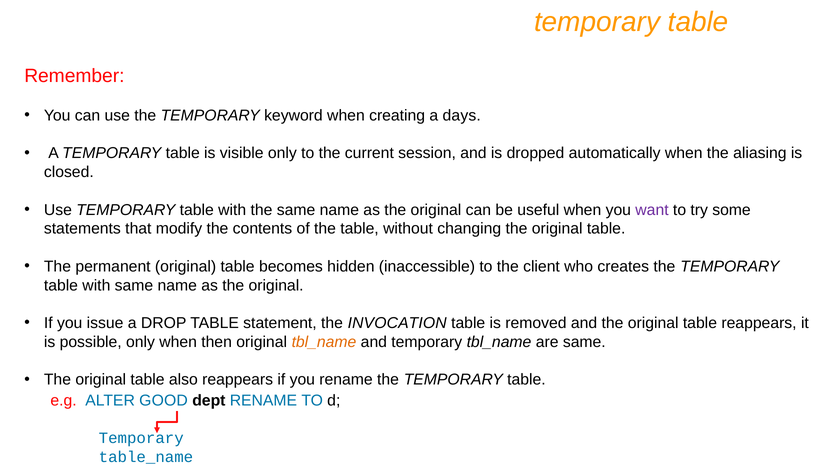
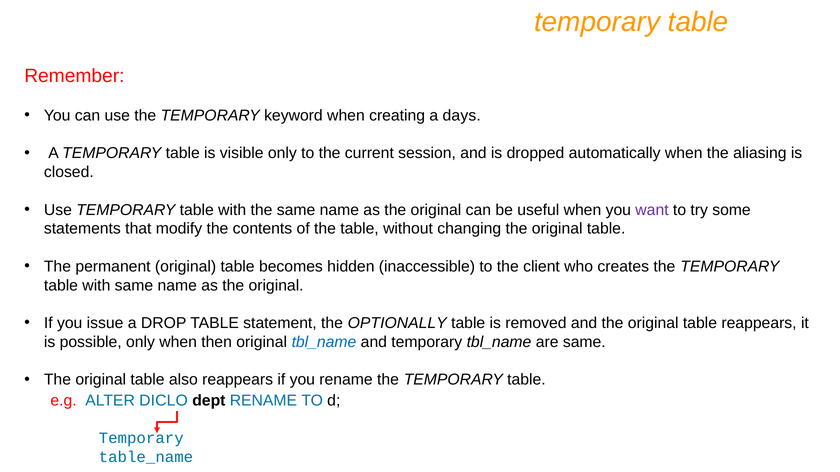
INVOCATION: INVOCATION -> OPTIONALLY (397, 323)
tbl_name colour: orange -> blue (324, 342)
GOOD: GOOD -> DICLO (164, 401)
